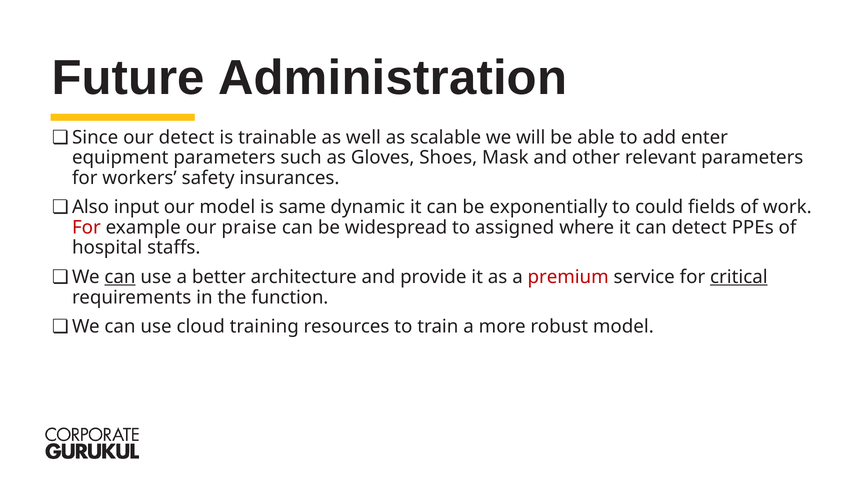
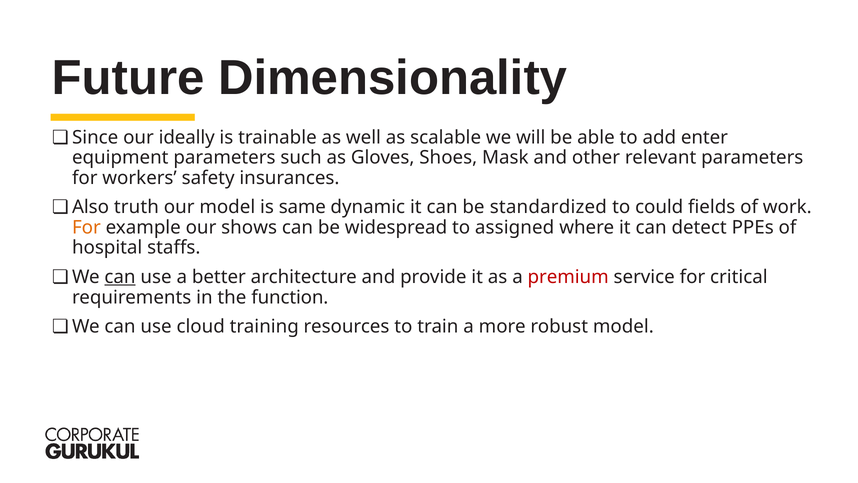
Administration: Administration -> Dimensionality (393, 78)
our detect: detect -> ideally (187, 137)
input: input -> truth (136, 207)
exponentially: exponentially -> standardized (548, 207)
For colour: red -> orange (86, 227)
praise: praise -> shows (249, 227)
critical underline: present -> none (739, 277)
